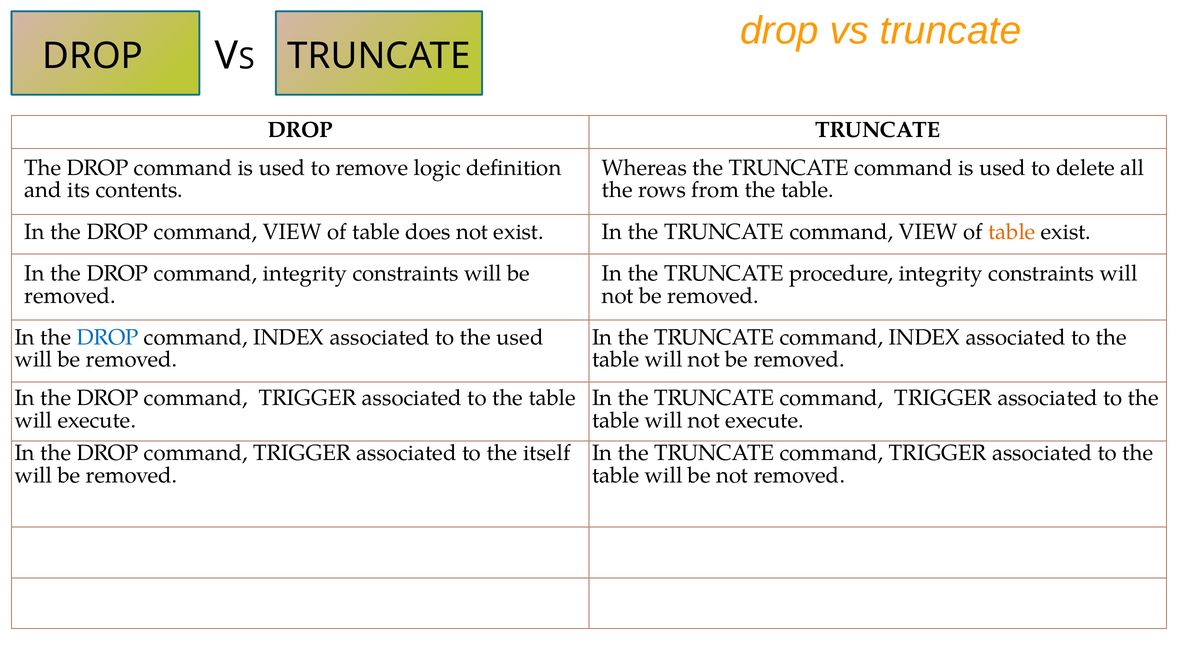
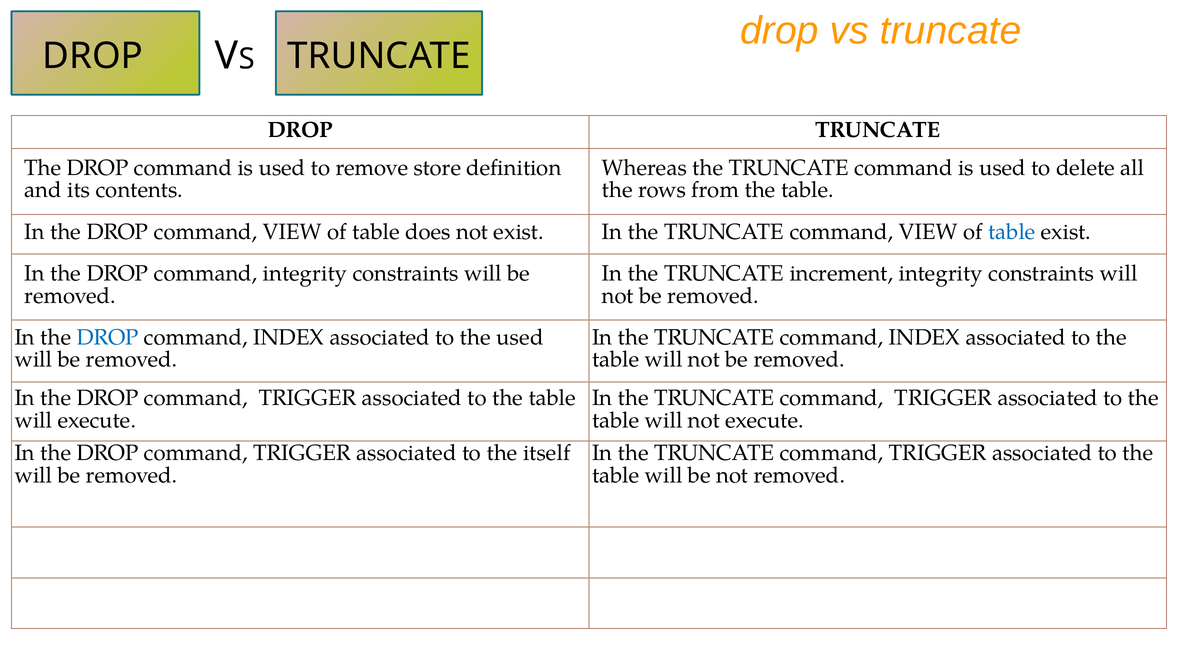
logic: logic -> store (437, 168)
table colour: orange -> blue (1012, 232)
procedure: procedure -> increment (841, 273)
